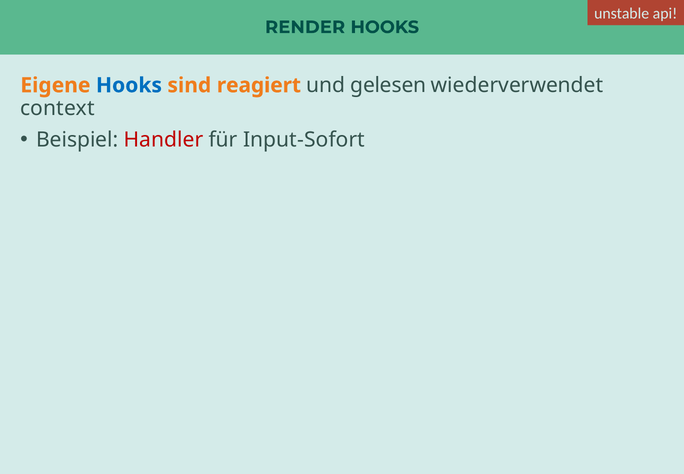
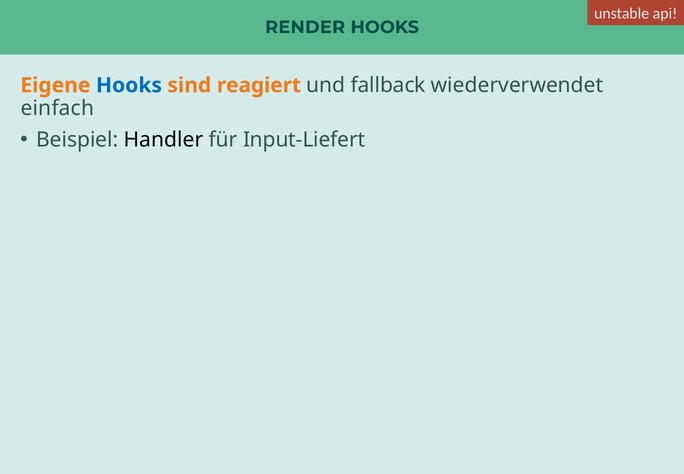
gelesen: gelesen -> fallback (388, 85)
context: context -> einfach (57, 108)
Handler colour: red -> black (164, 139)
Input-Sofort: Input-Sofort -> Input-Liefert (304, 139)
